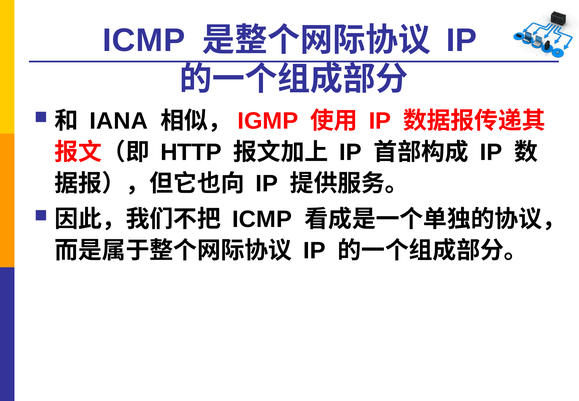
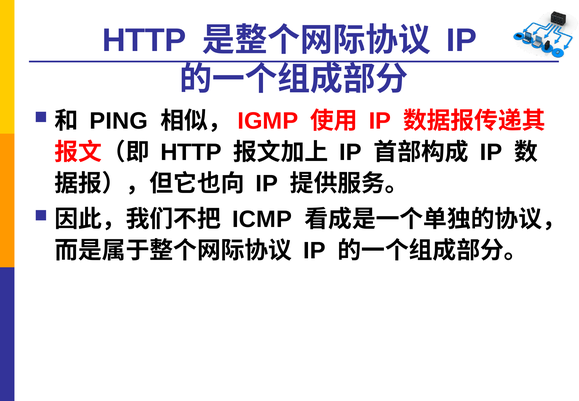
ICMP: ICMP -> HTTP (144, 40)
IANA: IANA -> PING (119, 121)
